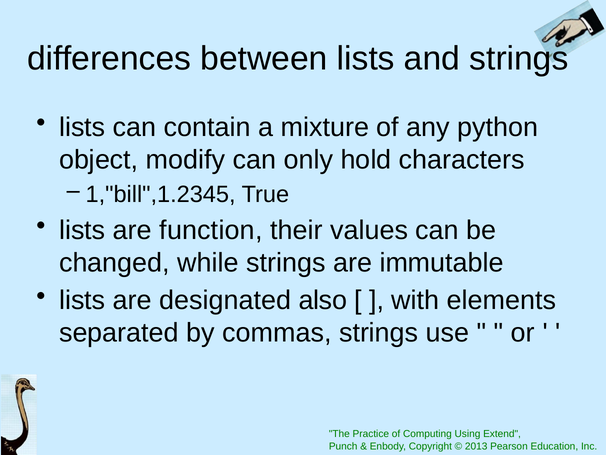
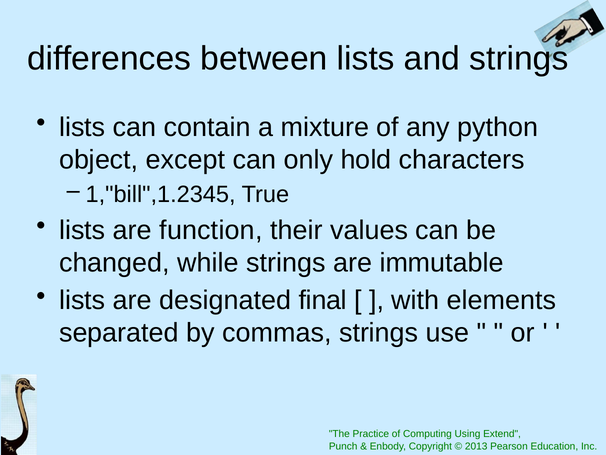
modify: modify -> except (186, 159)
also: also -> final (323, 300)
